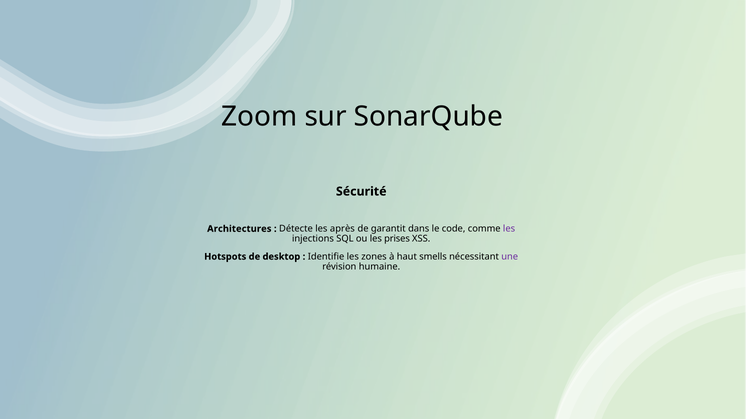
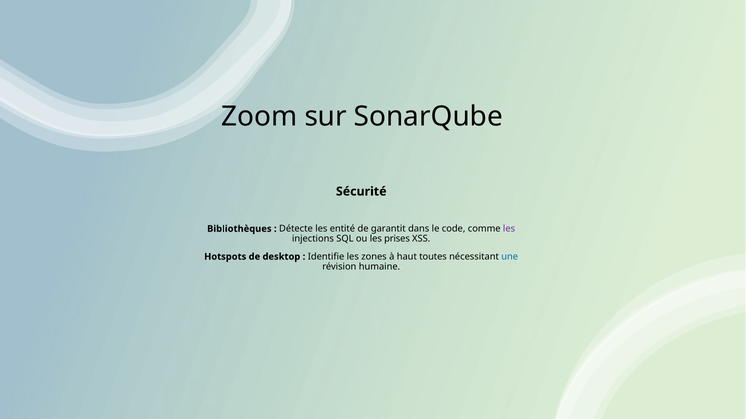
Architectures: Architectures -> Bibliothèques (239, 229)
après: après -> entité (342, 229)
smells: smells -> toutes (433, 257)
une colour: purple -> blue (510, 257)
